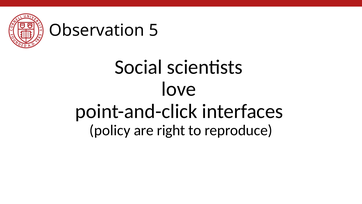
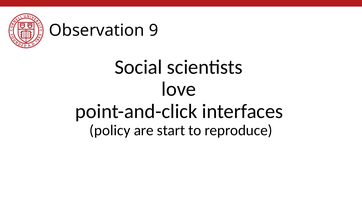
5: 5 -> 9 (153, 30)
right: right -> start (171, 130)
